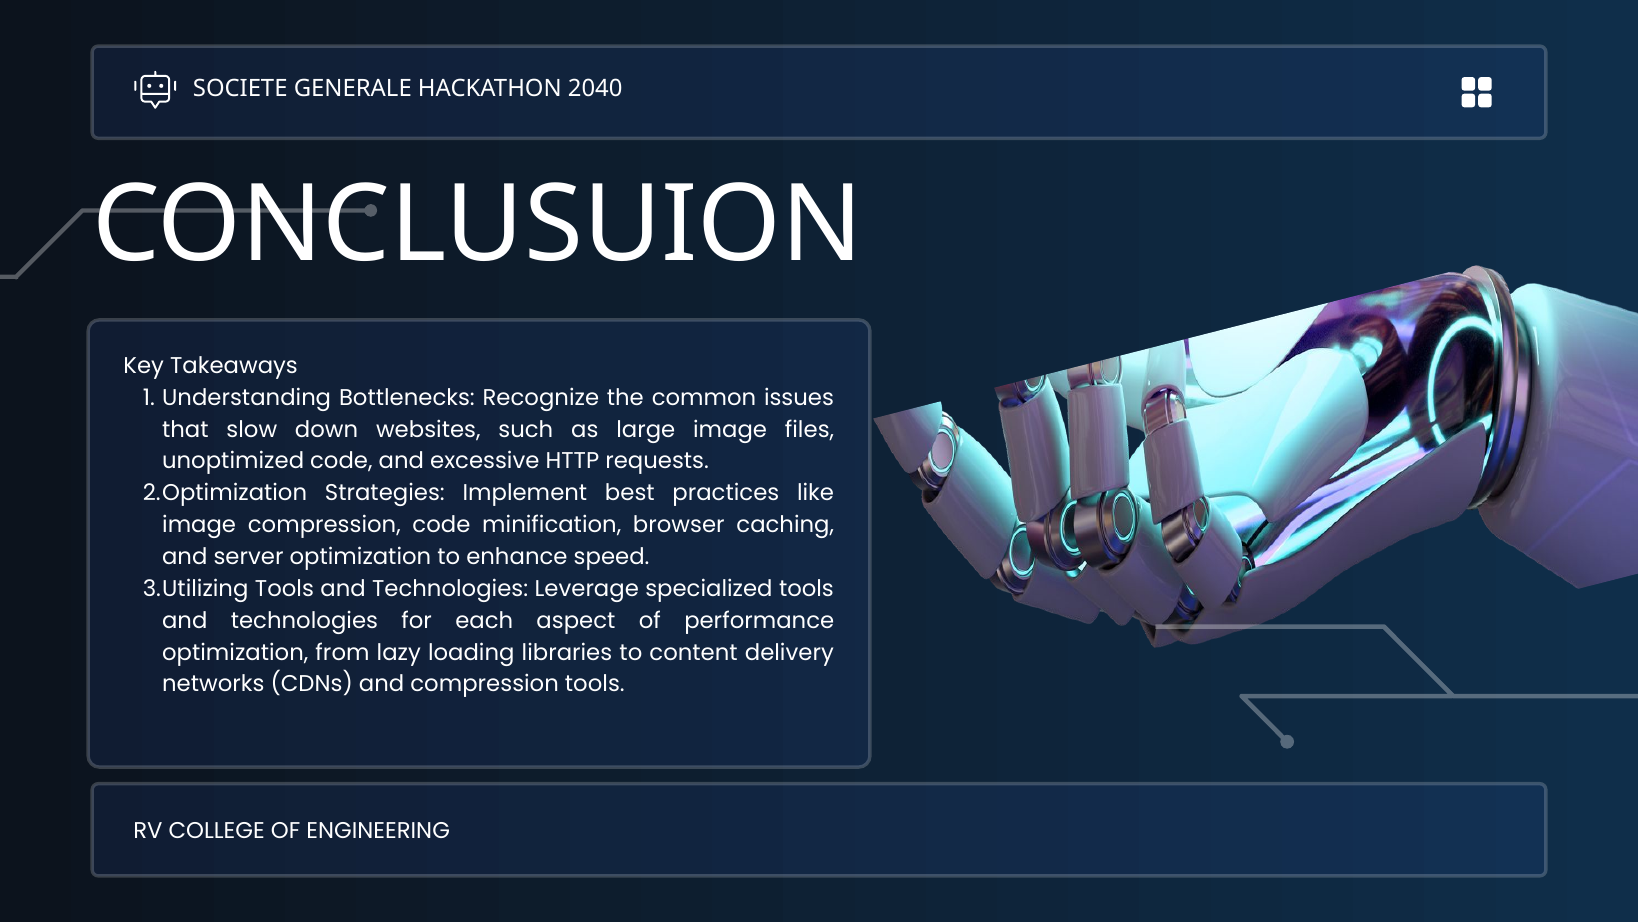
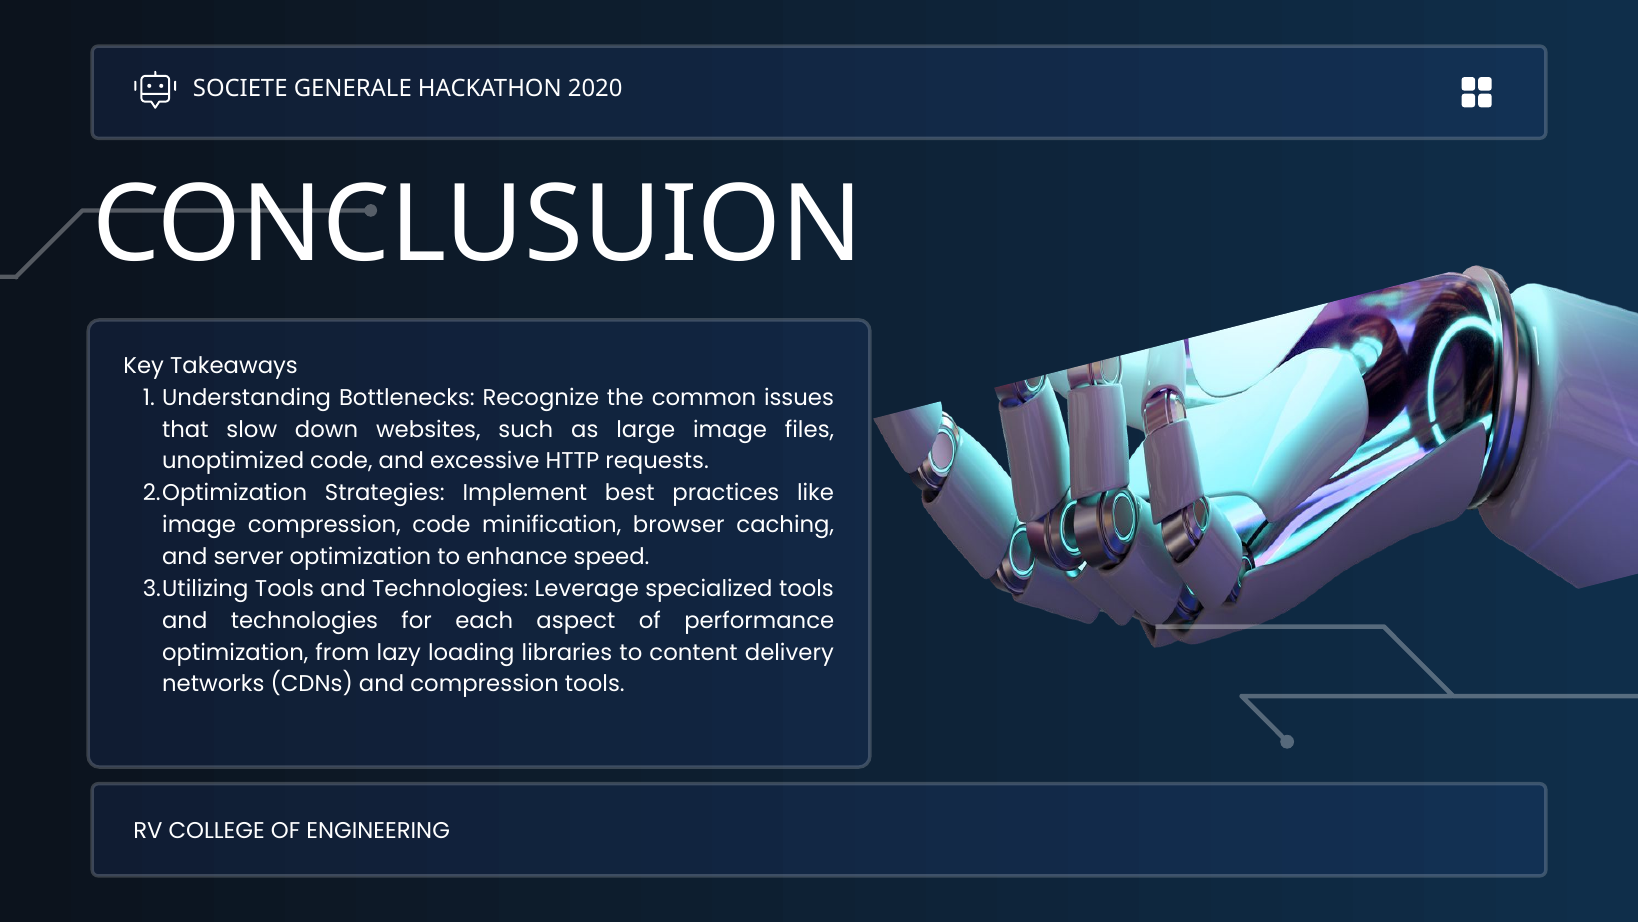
2040: 2040 -> 2020 (595, 88)
